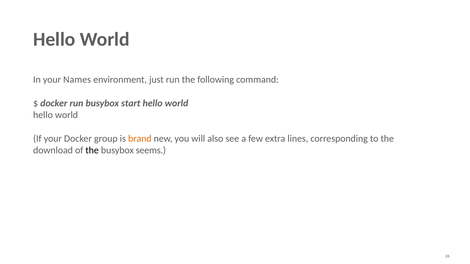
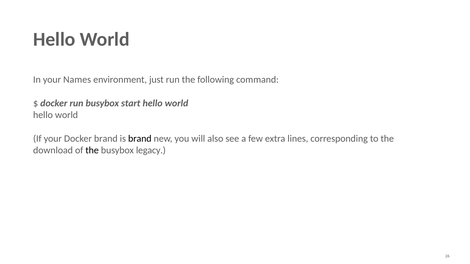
Docker group: group -> brand (106, 139)
brand colour: orange -> black (140, 139)
seems: seems -> legacy (151, 150)
